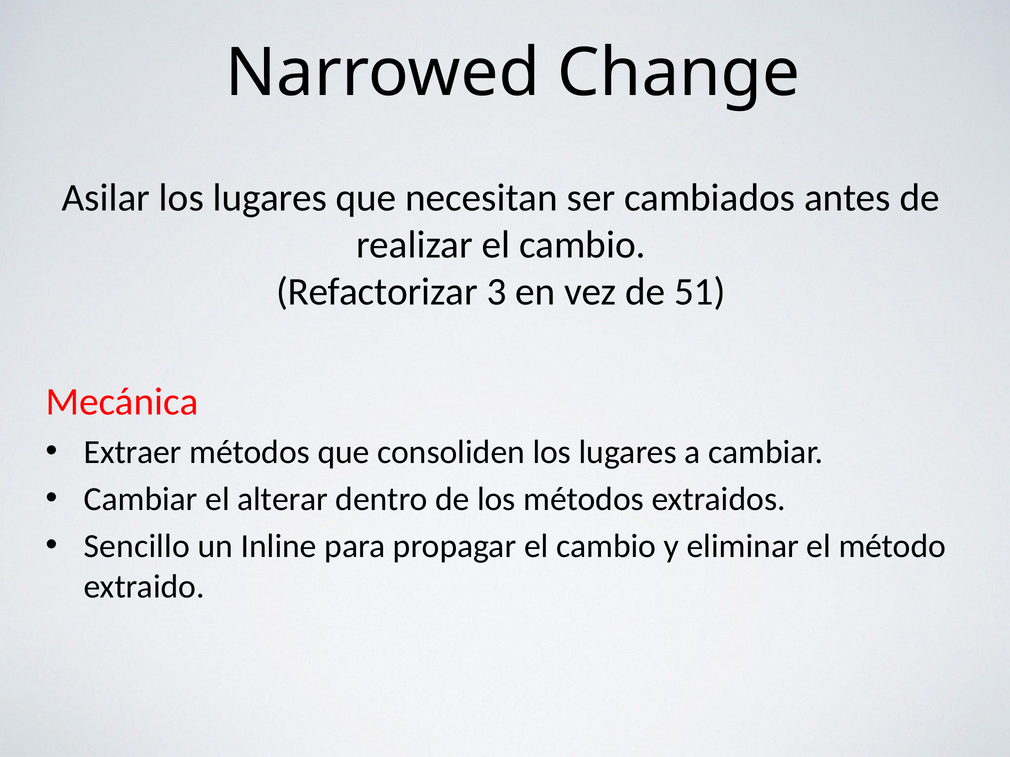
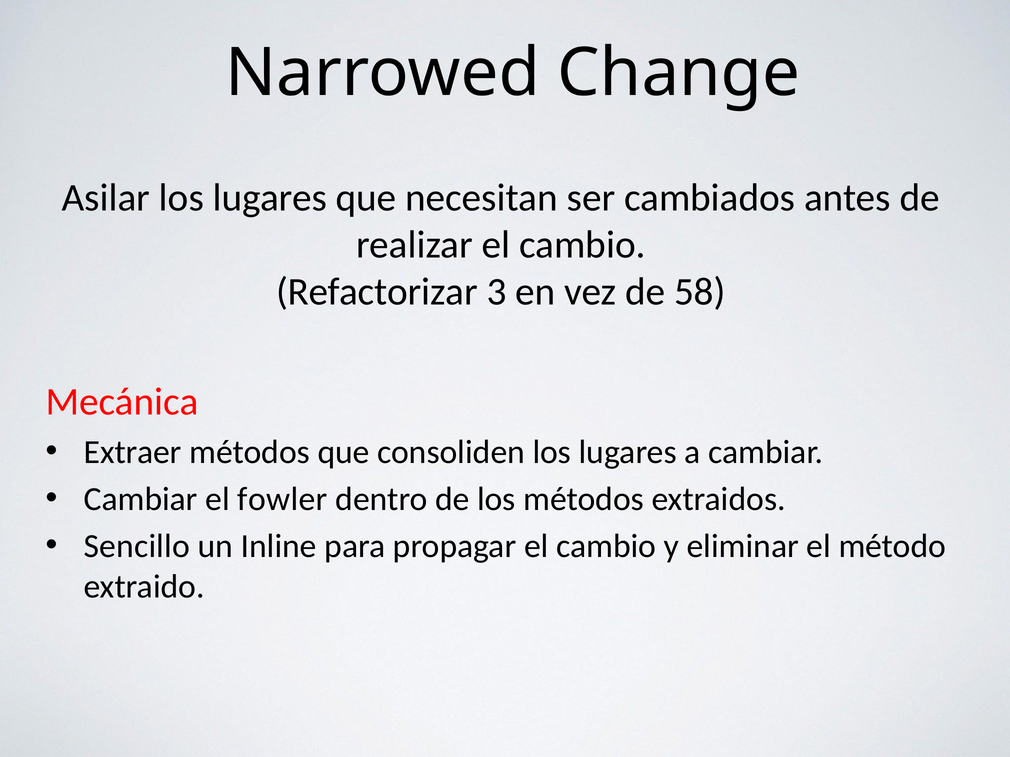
51: 51 -> 58 (700, 292)
alterar: alterar -> fowler (282, 499)
